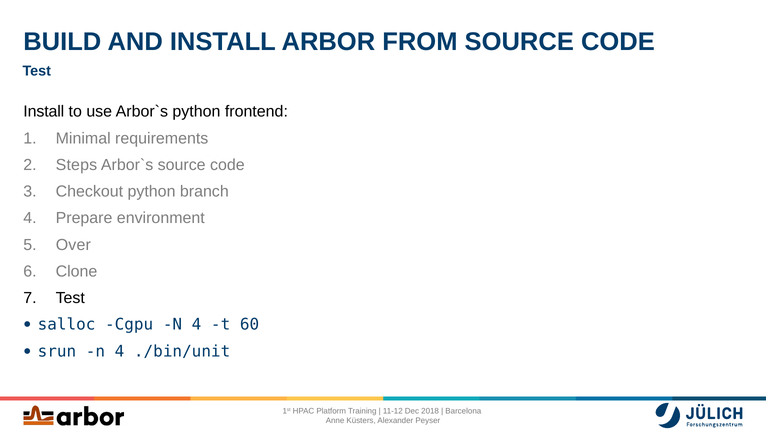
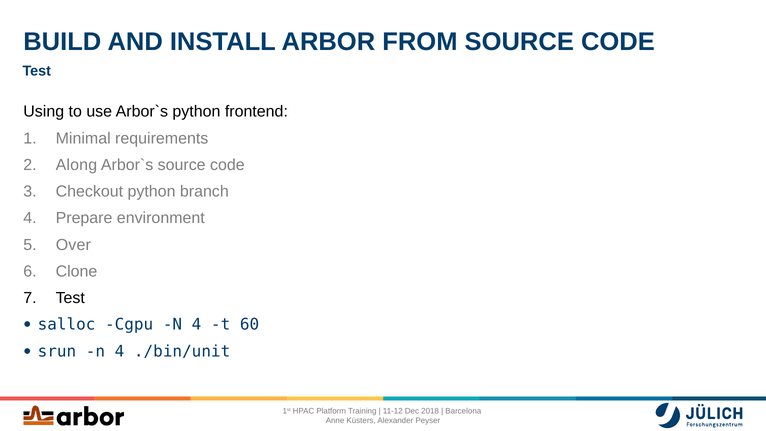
Install: Install -> Using (44, 112)
Steps: Steps -> Along (76, 165)
